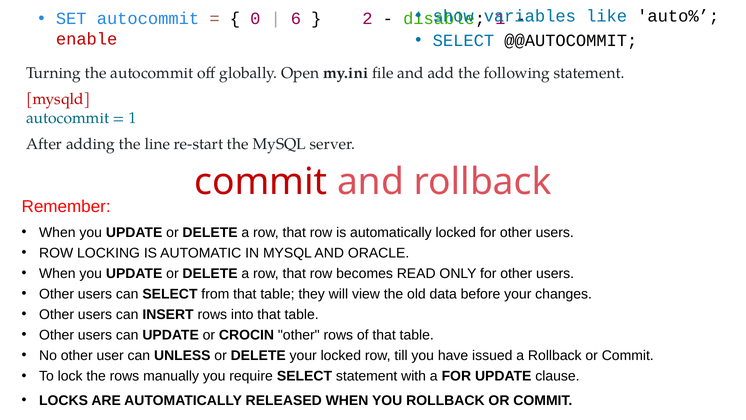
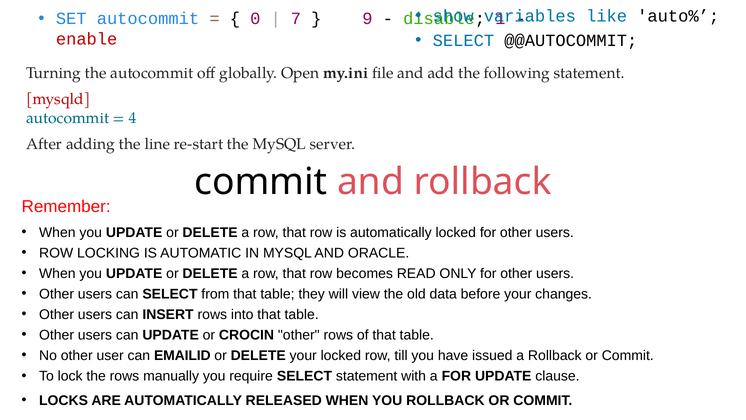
6: 6 -> 7 (296, 19)
2: 2 -> 9 (367, 19)
1: 1 -> 4 (133, 118)
commit colour: red -> black (261, 182)
UNLESS: UNLESS -> EMAILID (182, 355)
